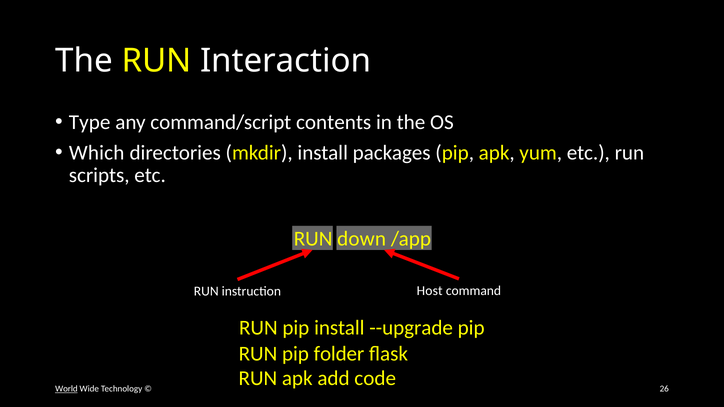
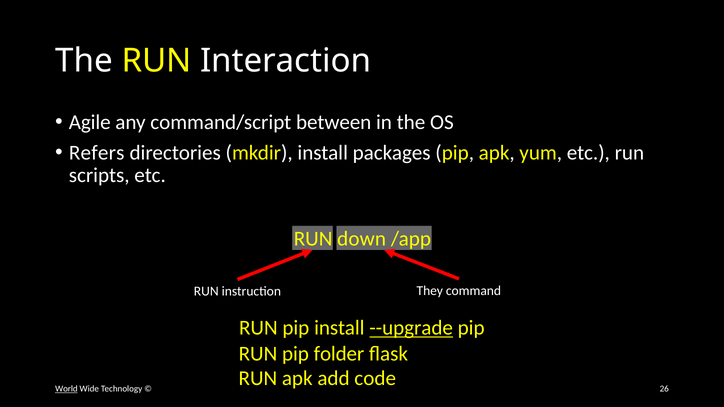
Type: Type -> Agile (90, 122)
contents: contents -> between (334, 122)
Which: Which -> Refers (97, 153)
Host: Host -> They (430, 291)
--upgrade underline: none -> present (411, 328)
